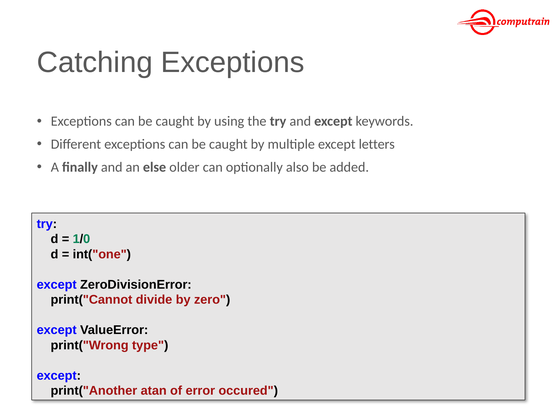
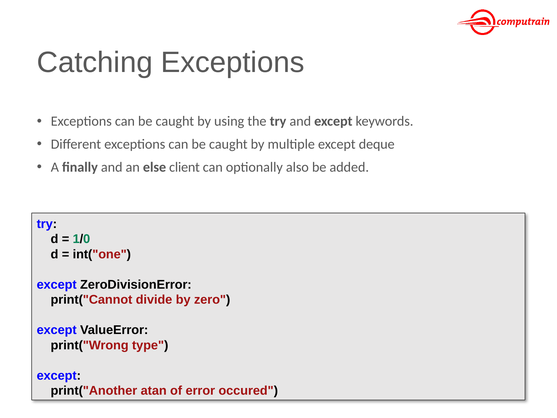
letters: letters -> deque (377, 144)
older: older -> client (185, 167)
